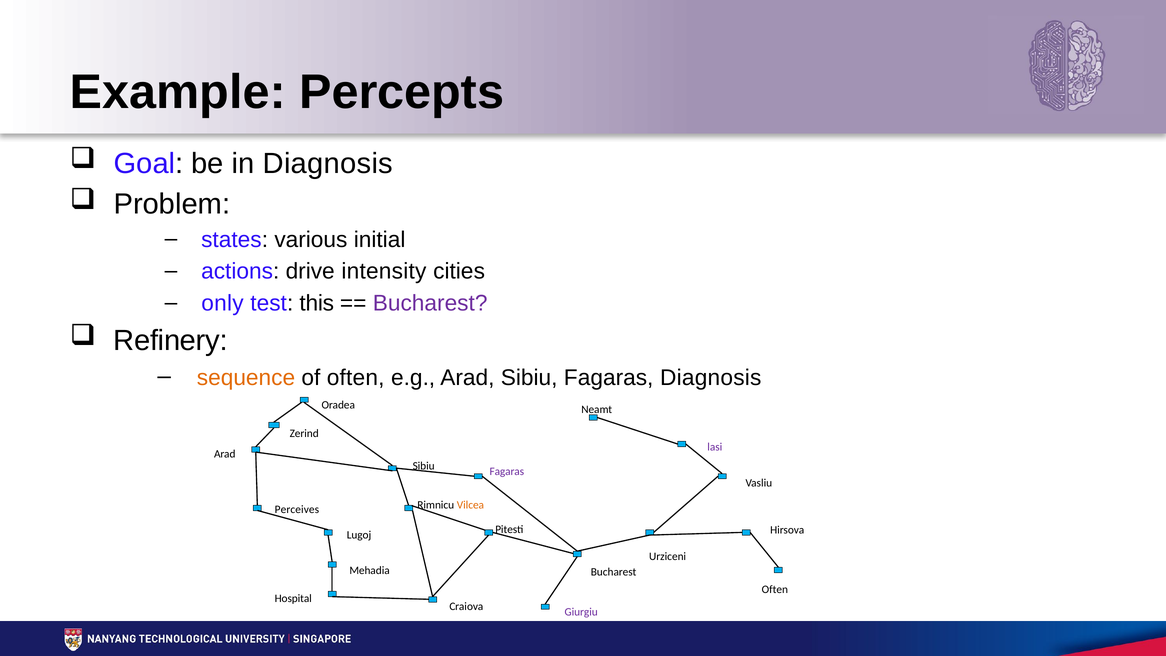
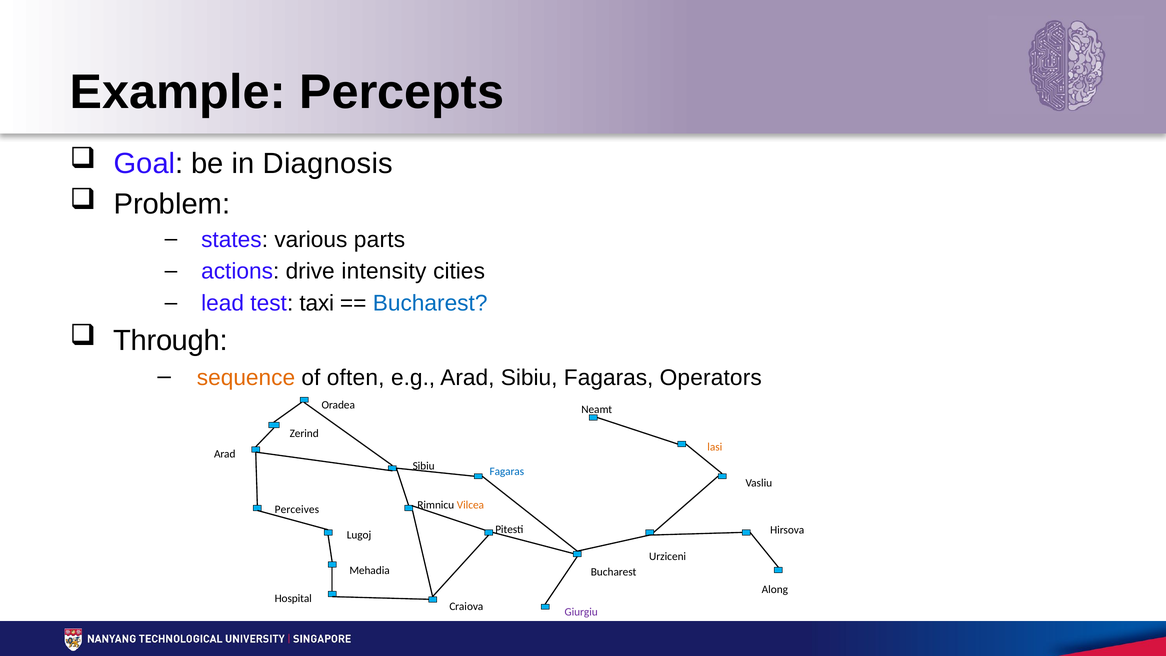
initial: initial -> parts (379, 240)
only: only -> lead (223, 303)
this: this -> taxi (317, 303)
Bucharest colour: purple -> blue (430, 303)
Refinery: Refinery -> Through (171, 341)
Fagaras Diagnosis: Diagnosis -> Operators (711, 378)
lasi colour: purple -> orange (715, 447)
Fagaras colour: purple -> blue (507, 471)
Often: Often -> Along (775, 589)
